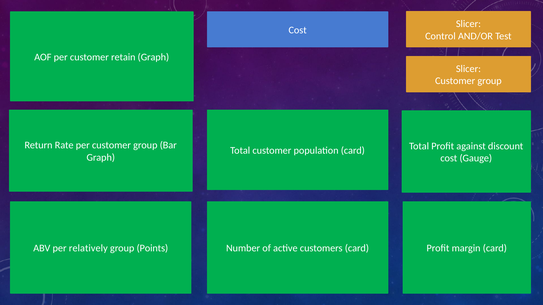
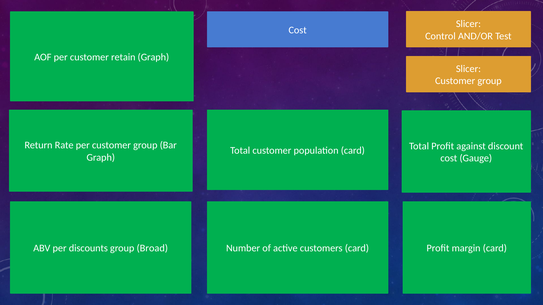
relatively: relatively -> discounts (88, 248)
Points: Points -> Broad (152, 248)
